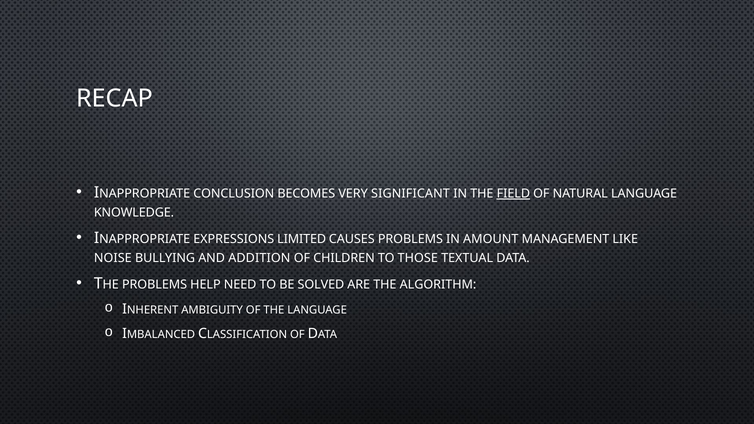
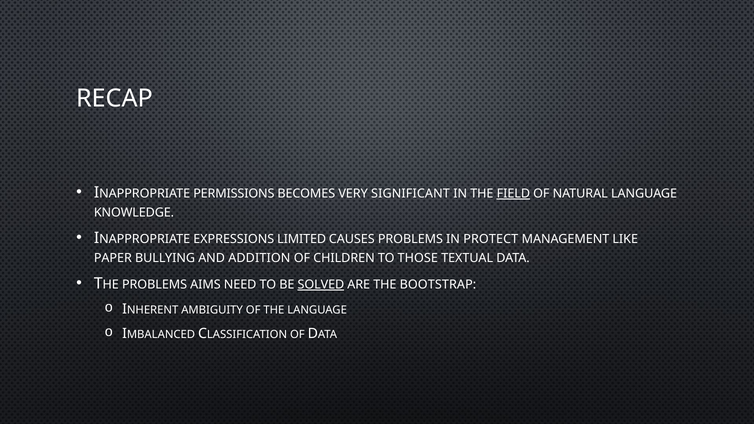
CONCLUSION: CONCLUSION -> PERMISSIONS (234, 194)
AMOUNT: AMOUNT -> PROTECT (491, 239)
NOISE: NOISE -> PAPER (113, 258)
HELP: HELP -> AIMS (205, 285)
SOLVED underline: none -> present (321, 285)
ALGORITHM: ALGORITHM -> BOOTSTRAP (438, 285)
